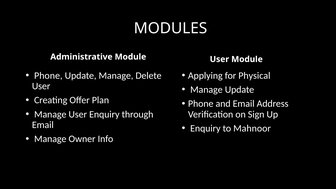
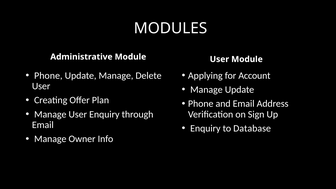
Physical: Physical -> Account (254, 76)
Mahnoor: Mahnoor -> Database (252, 128)
